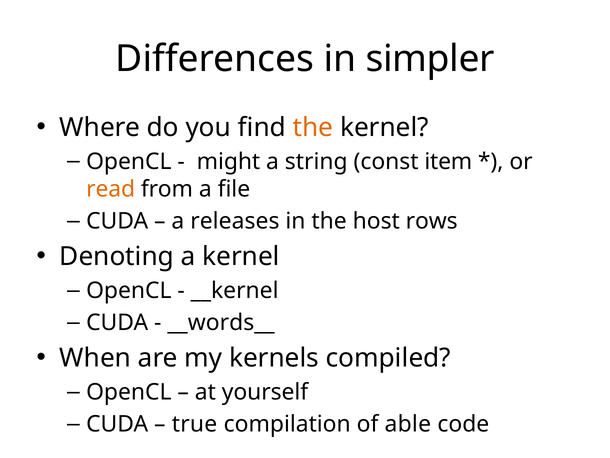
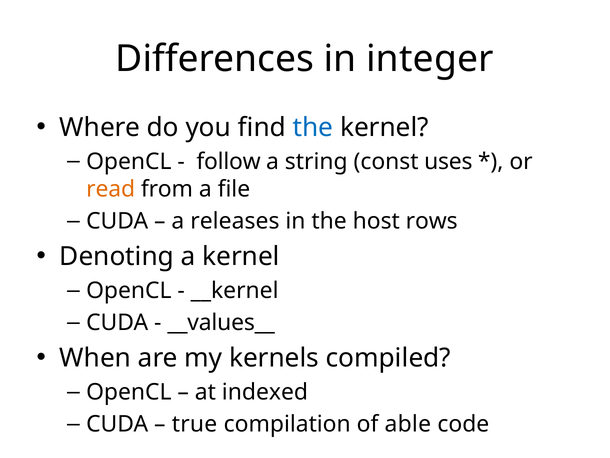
simpler: simpler -> integer (430, 59)
the colour: orange -> blue (313, 127)
might: might -> follow (229, 161)
item: item -> uses (448, 161)
__words__: __words__ -> __values__ (221, 323)
yourself: yourself -> indexed (265, 392)
